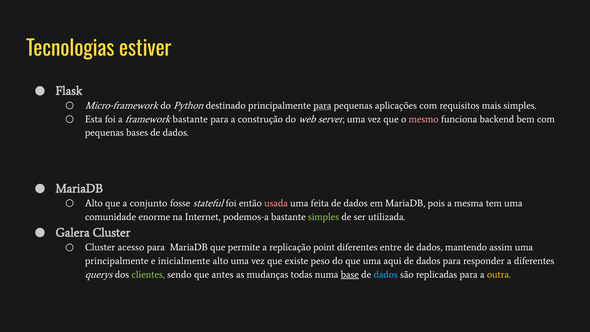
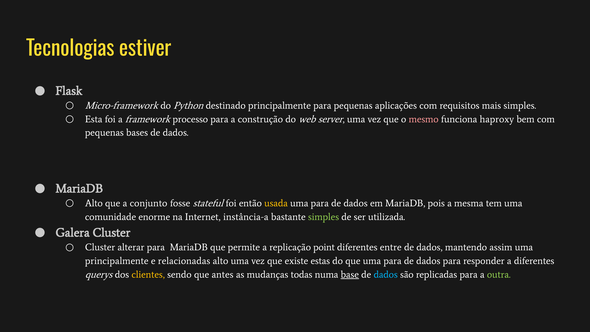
para underline: present -> none (322, 106)
framework bastante: bastante -> processo (190, 119)
backend: backend -> haproxy (497, 119)
usada colour: pink -> yellow (276, 203)
feita: feita -> para (320, 203)
podemos-a: podemos-a -> instância-a (246, 217)
acesso: acesso -> alterar (131, 247)
inicialmente: inicialmente -> relacionadas (184, 261)
peso: peso -> estas (320, 261)
que uma aqui: aqui -> para (393, 261)
clientes colour: light green -> yellow (148, 274)
outra colour: yellow -> light green (499, 274)
